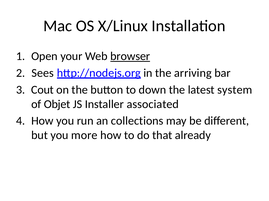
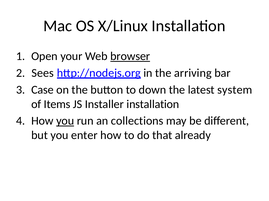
Cout: Cout -> Case (42, 90)
Objet: Objet -> Items (57, 105)
Installer associated: associated -> installation (153, 105)
you underline: none -> present (65, 121)
more: more -> enter (84, 136)
